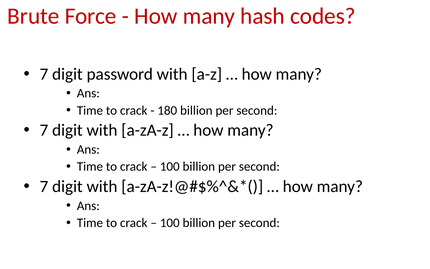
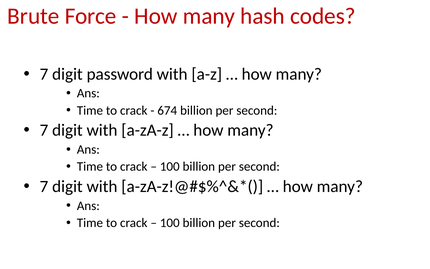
180: 180 -> 674 (167, 110)
